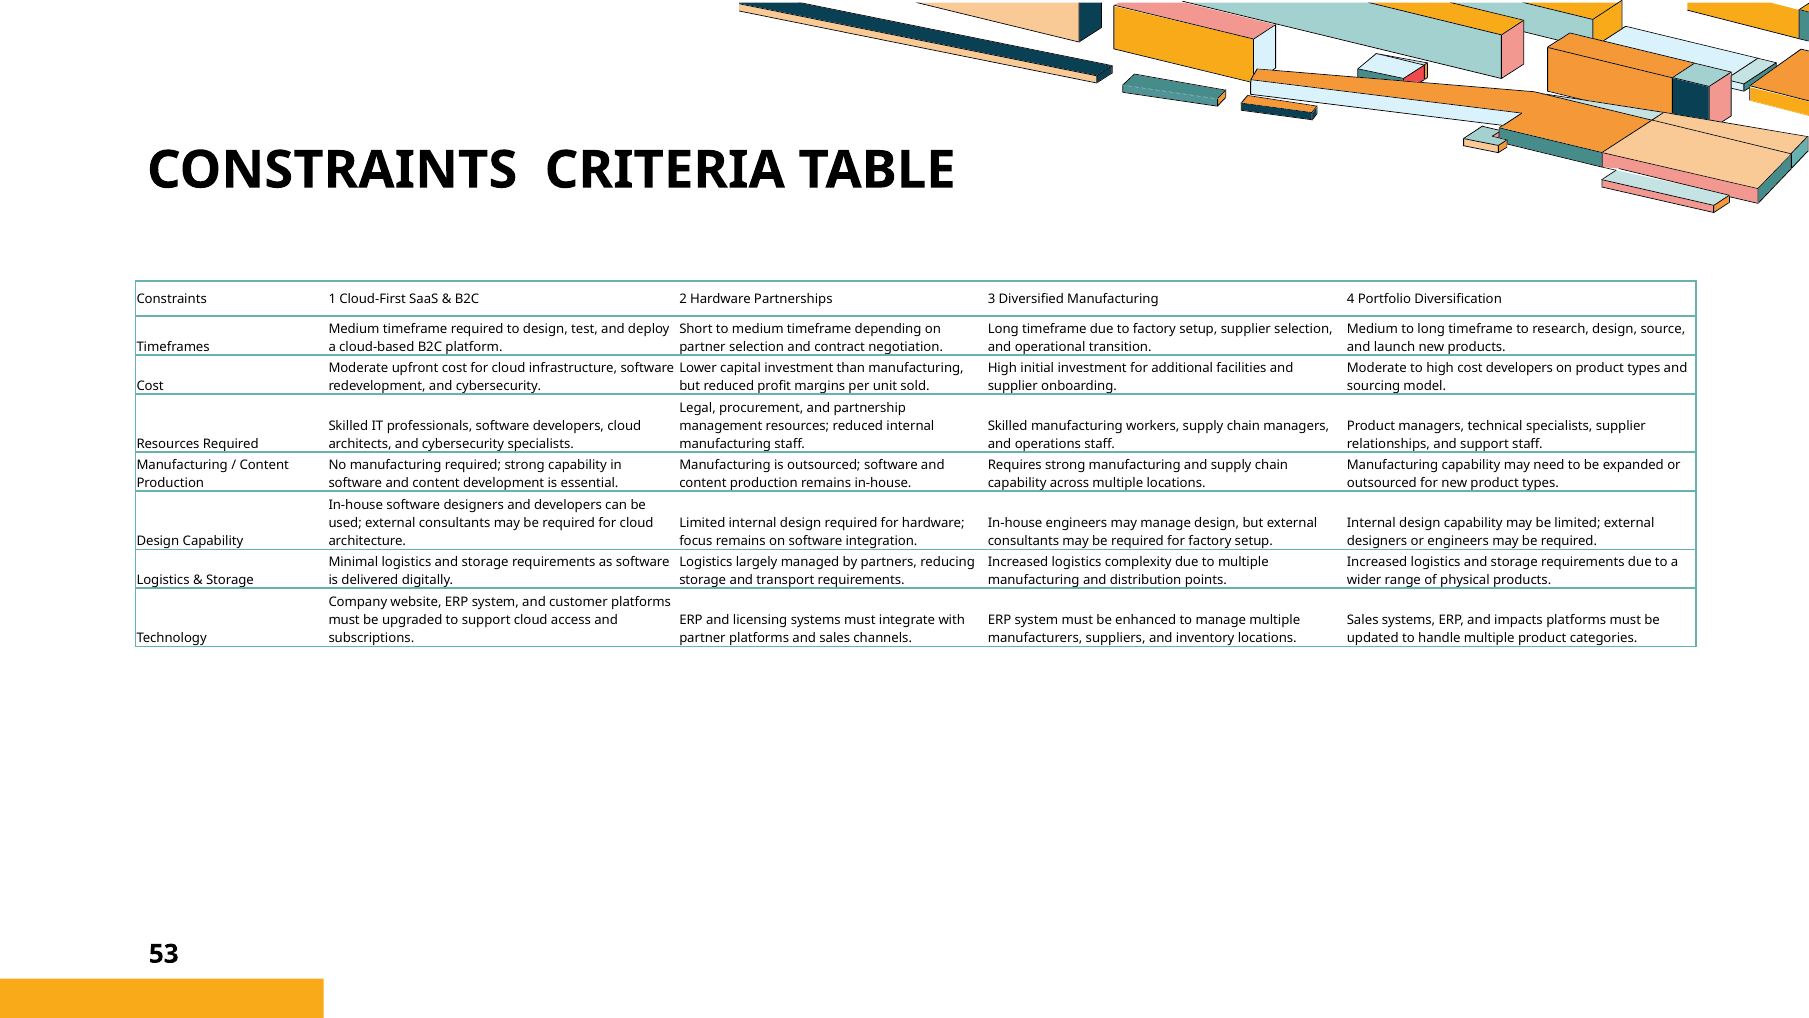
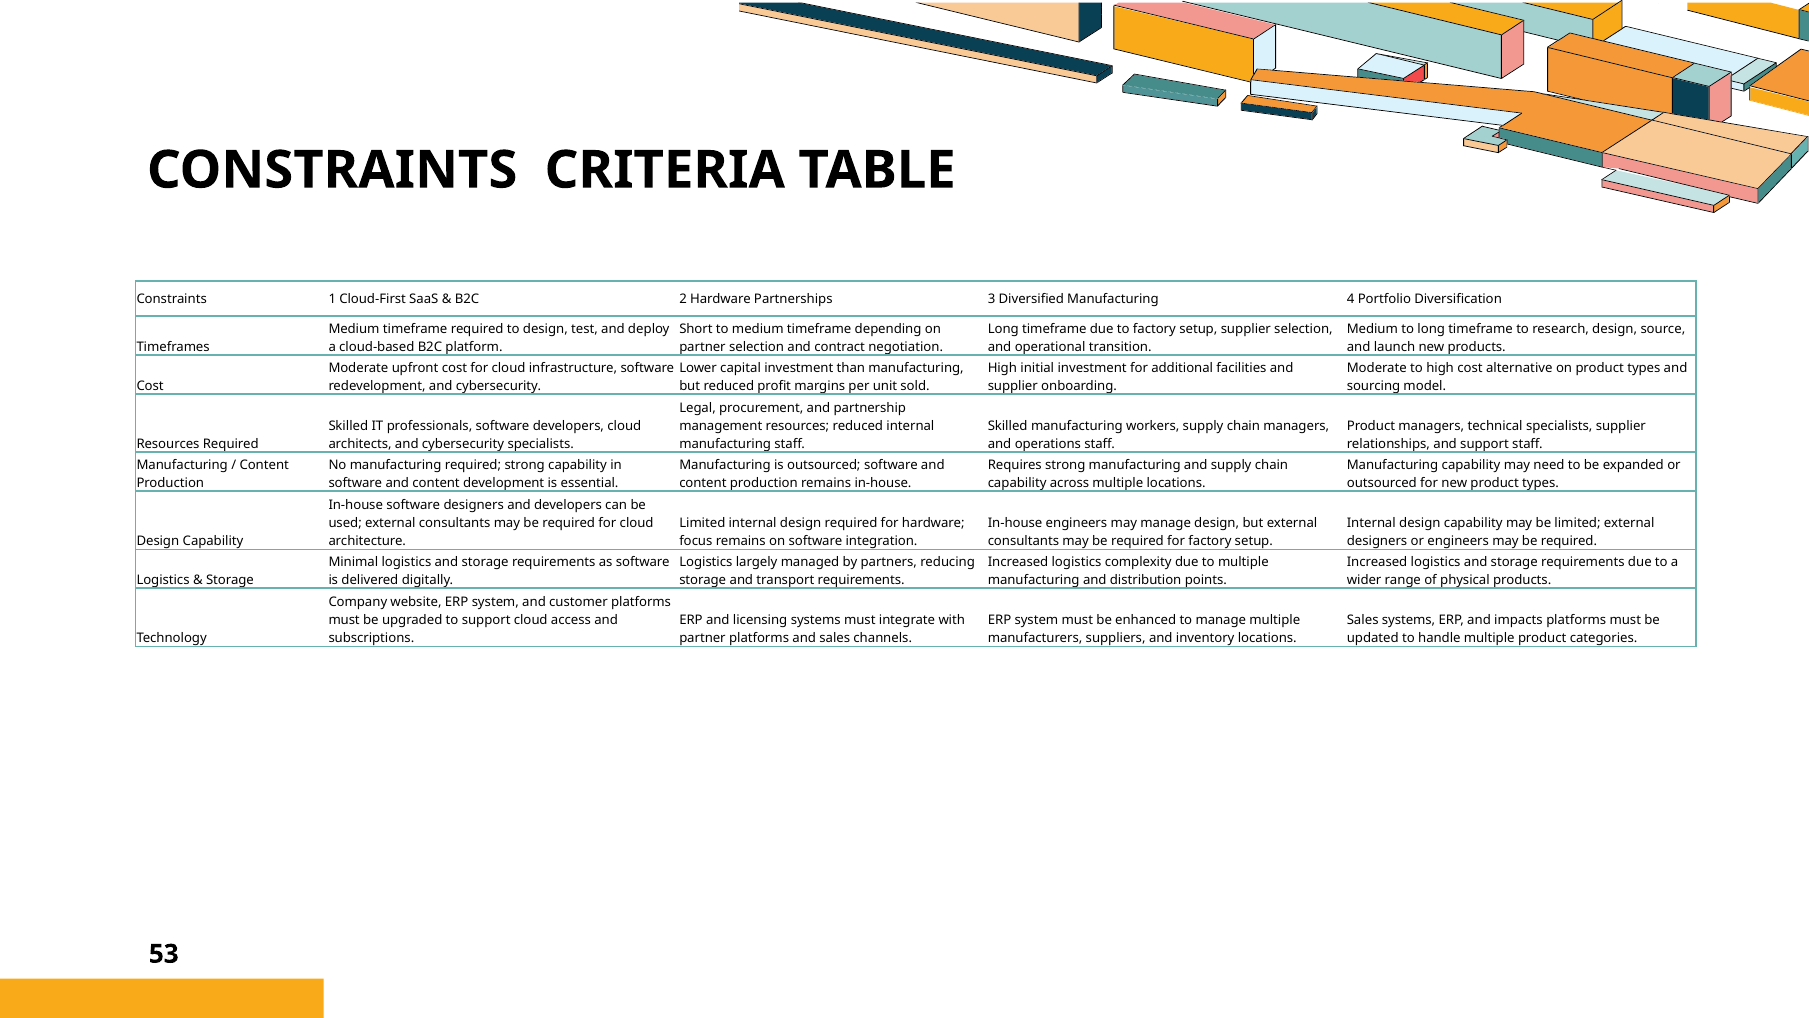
cost developers: developers -> alternative (1519, 368)
